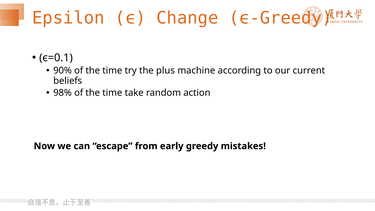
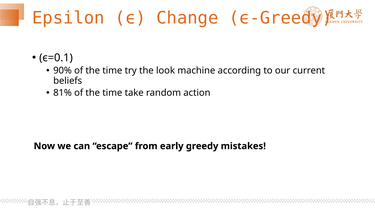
plus: plus -> look (166, 71)
98%: 98% -> 81% (63, 93)
